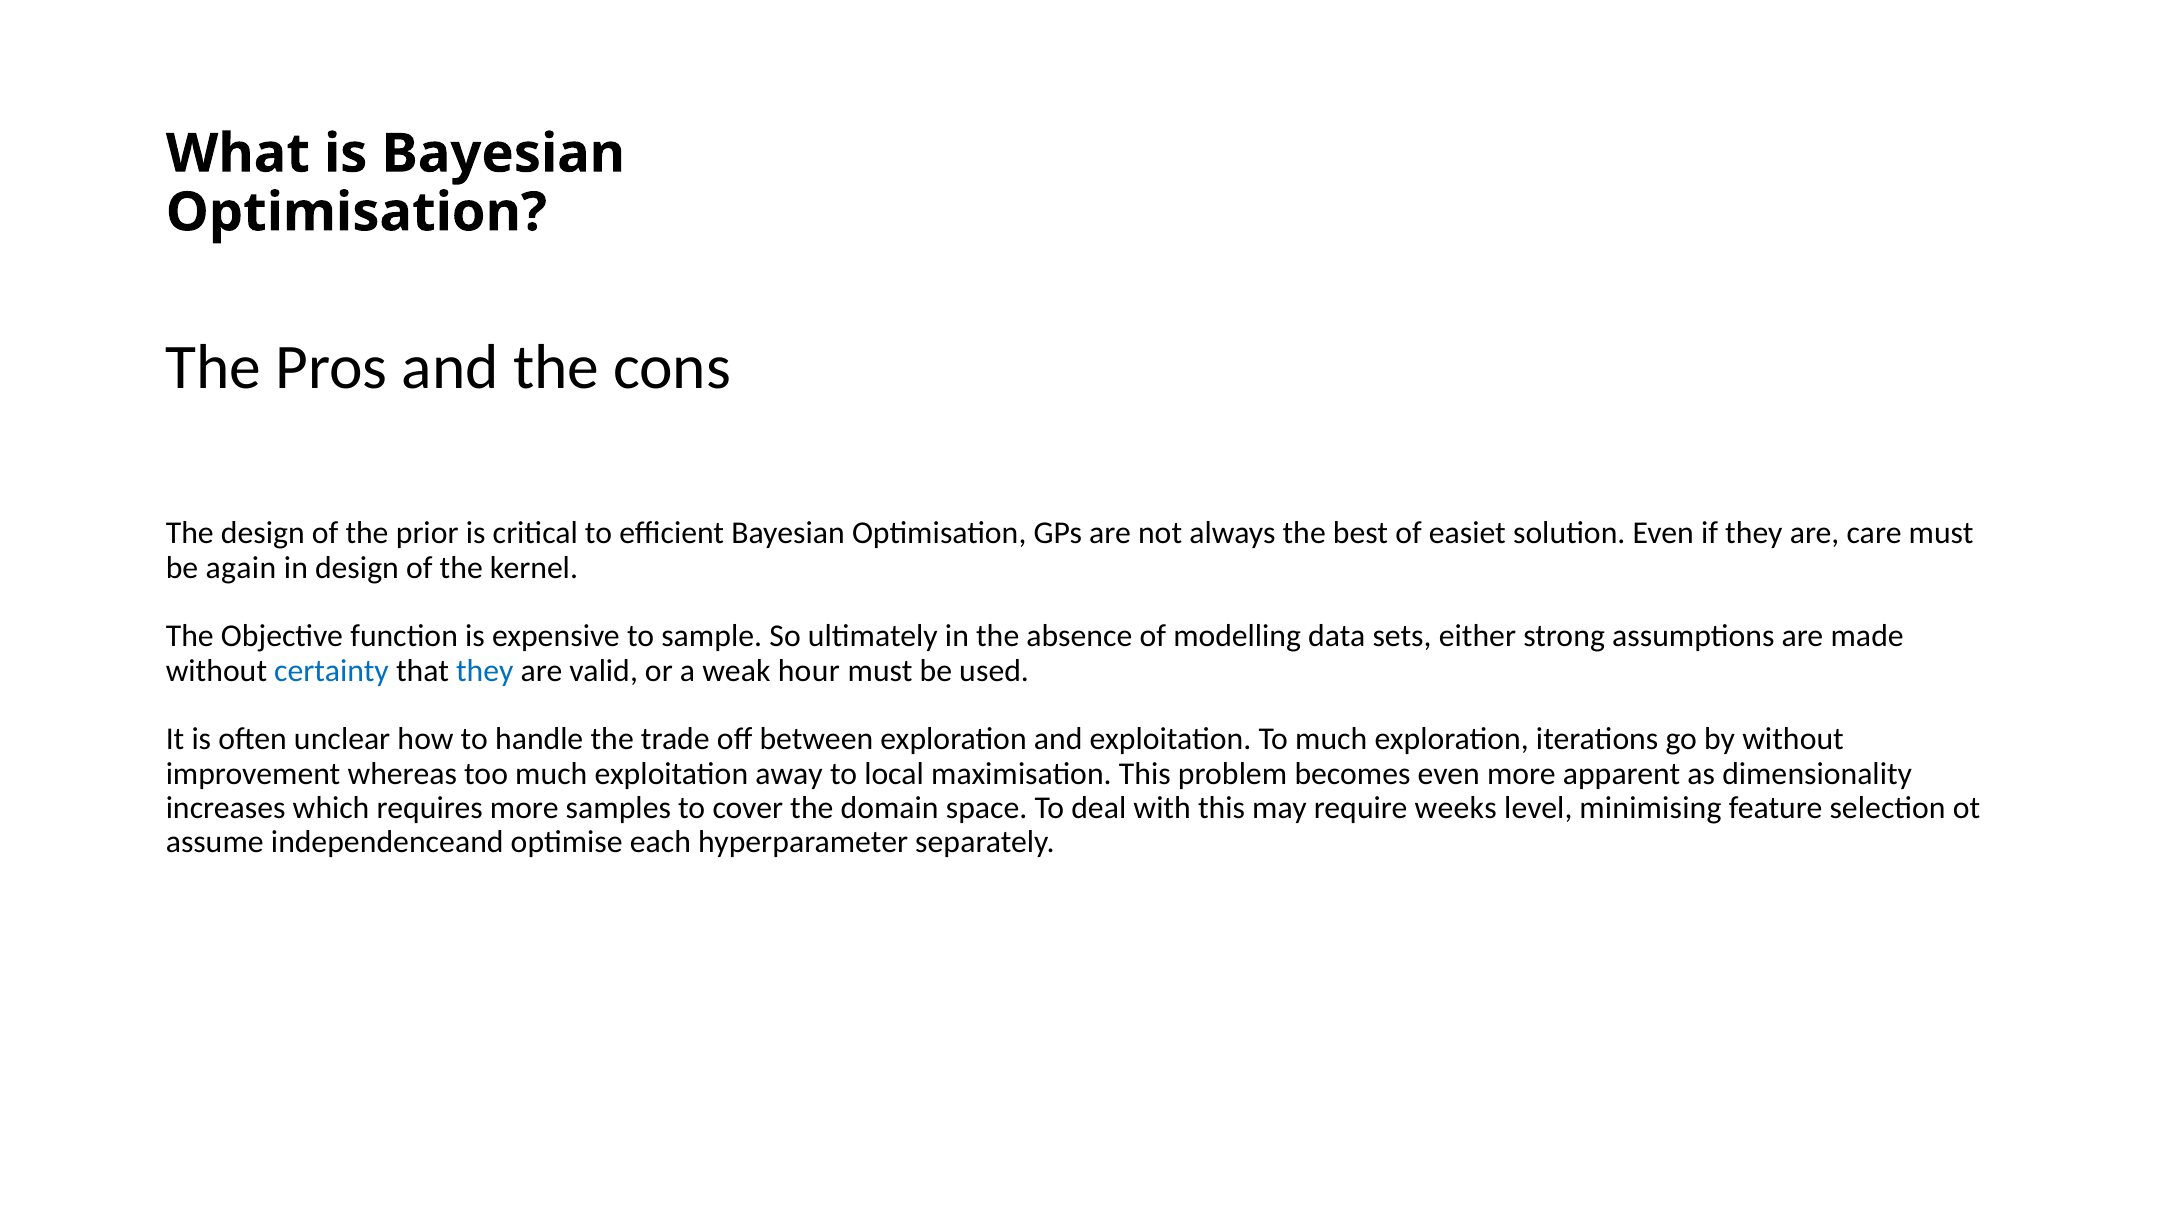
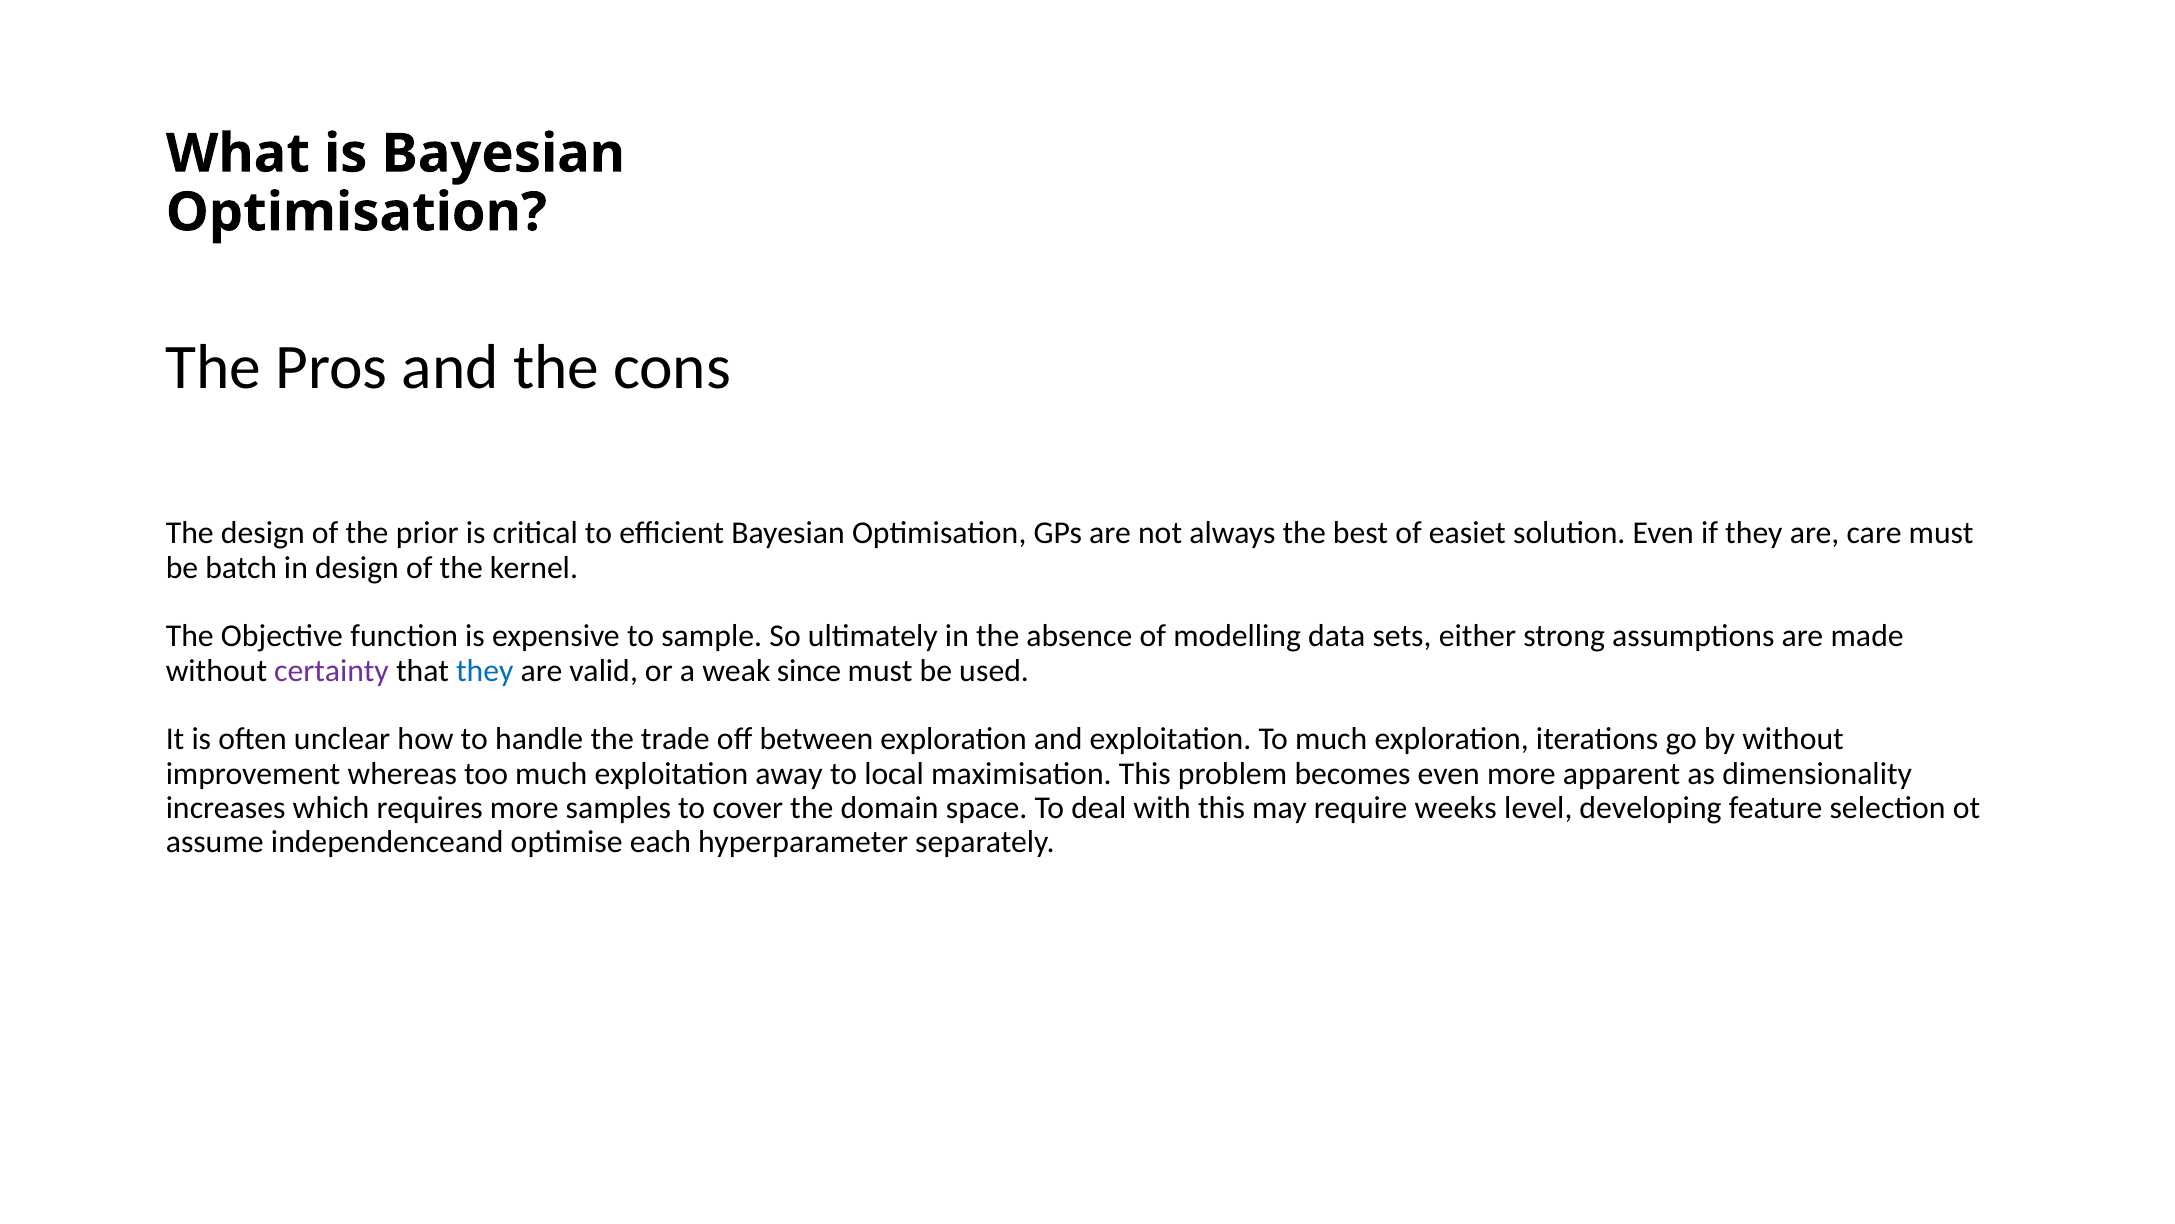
again: again -> batch (241, 567)
certainty colour: blue -> purple (332, 670)
hour: hour -> since (809, 670)
minimising: minimising -> developing (1651, 808)
